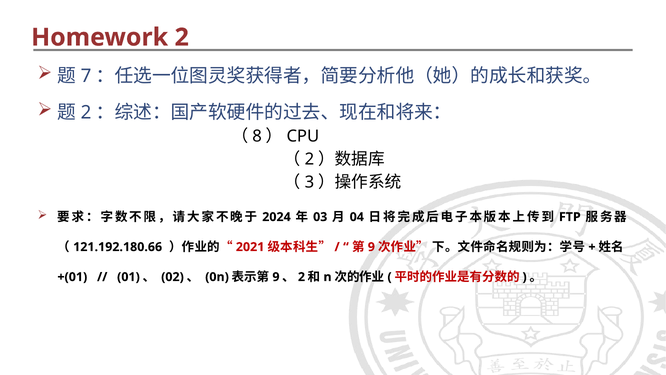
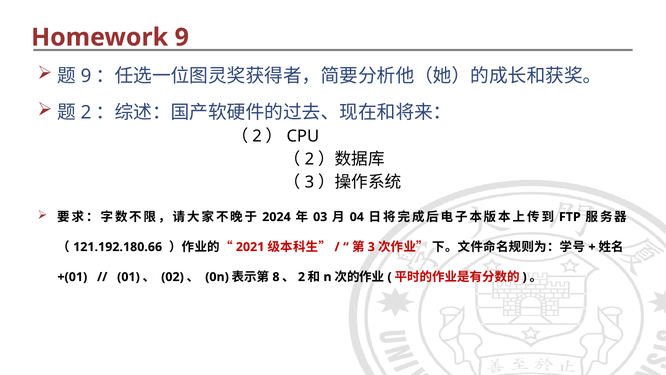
Homework 2: 2 -> 9 (182, 37)
7: 7 -> 9 (86, 76)
8: 8 -> 2 (257, 136)
9: 9 -> 3 (371, 247)
9: 9 -> 8 (276, 277)
